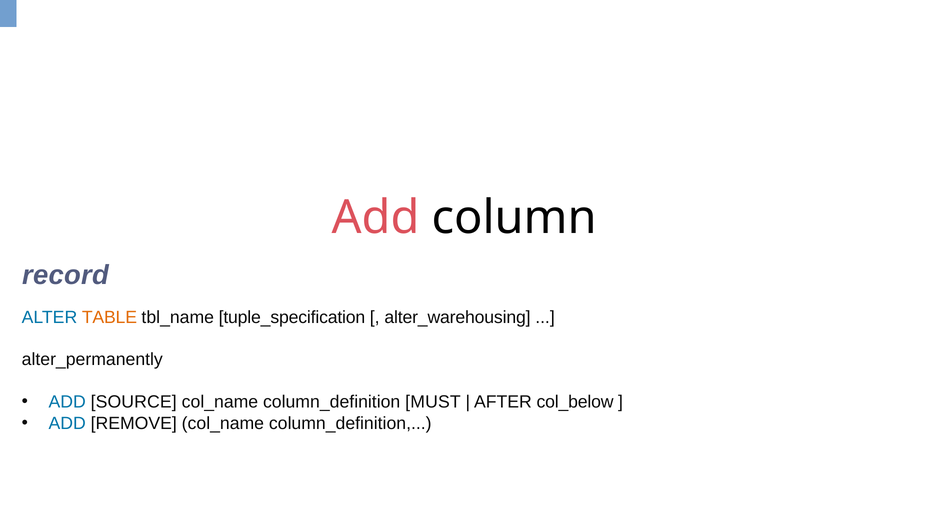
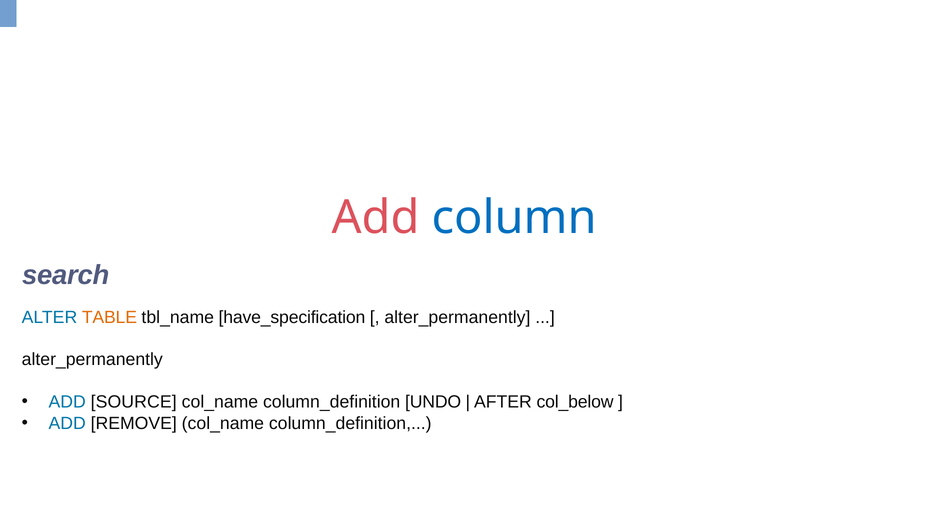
column colour: black -> blue (514, 217)
record: record -> search (66, 275)
tuple_specification: tuple_specification -> have_specification (292, 317)
alter_warehousing: alter_warehousing -> alter_permanently (457, 317)
MUST: MUST -> UNDO (433, 402)
